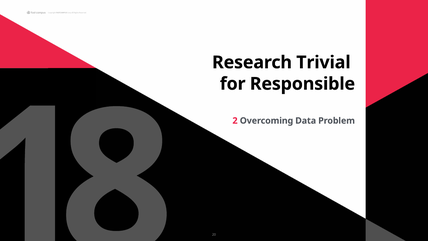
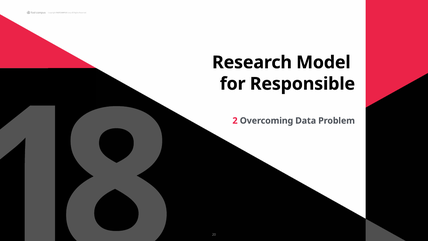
Trivial: Trivial -> Model (323, 62)
